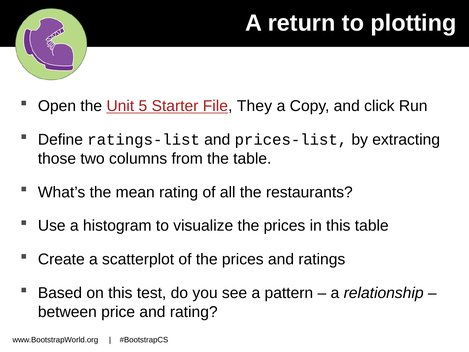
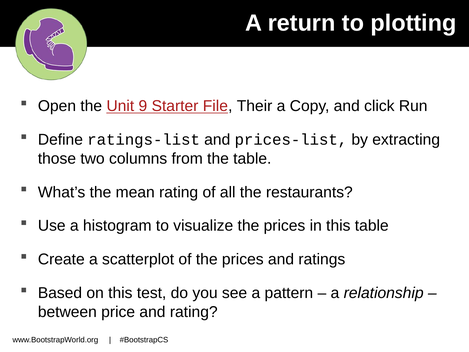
5: 5 -> 9 (143, 106)
They: They -> Their (255, 106)
